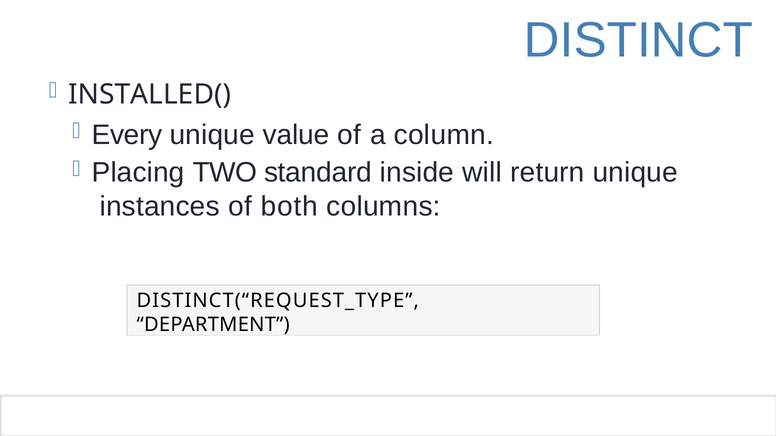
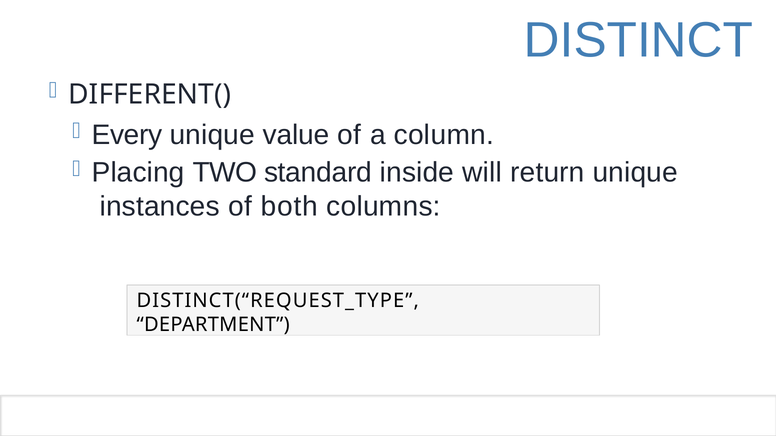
INSTALLED(: INSTALLED( -> DIFFERENT( (150, 95)
